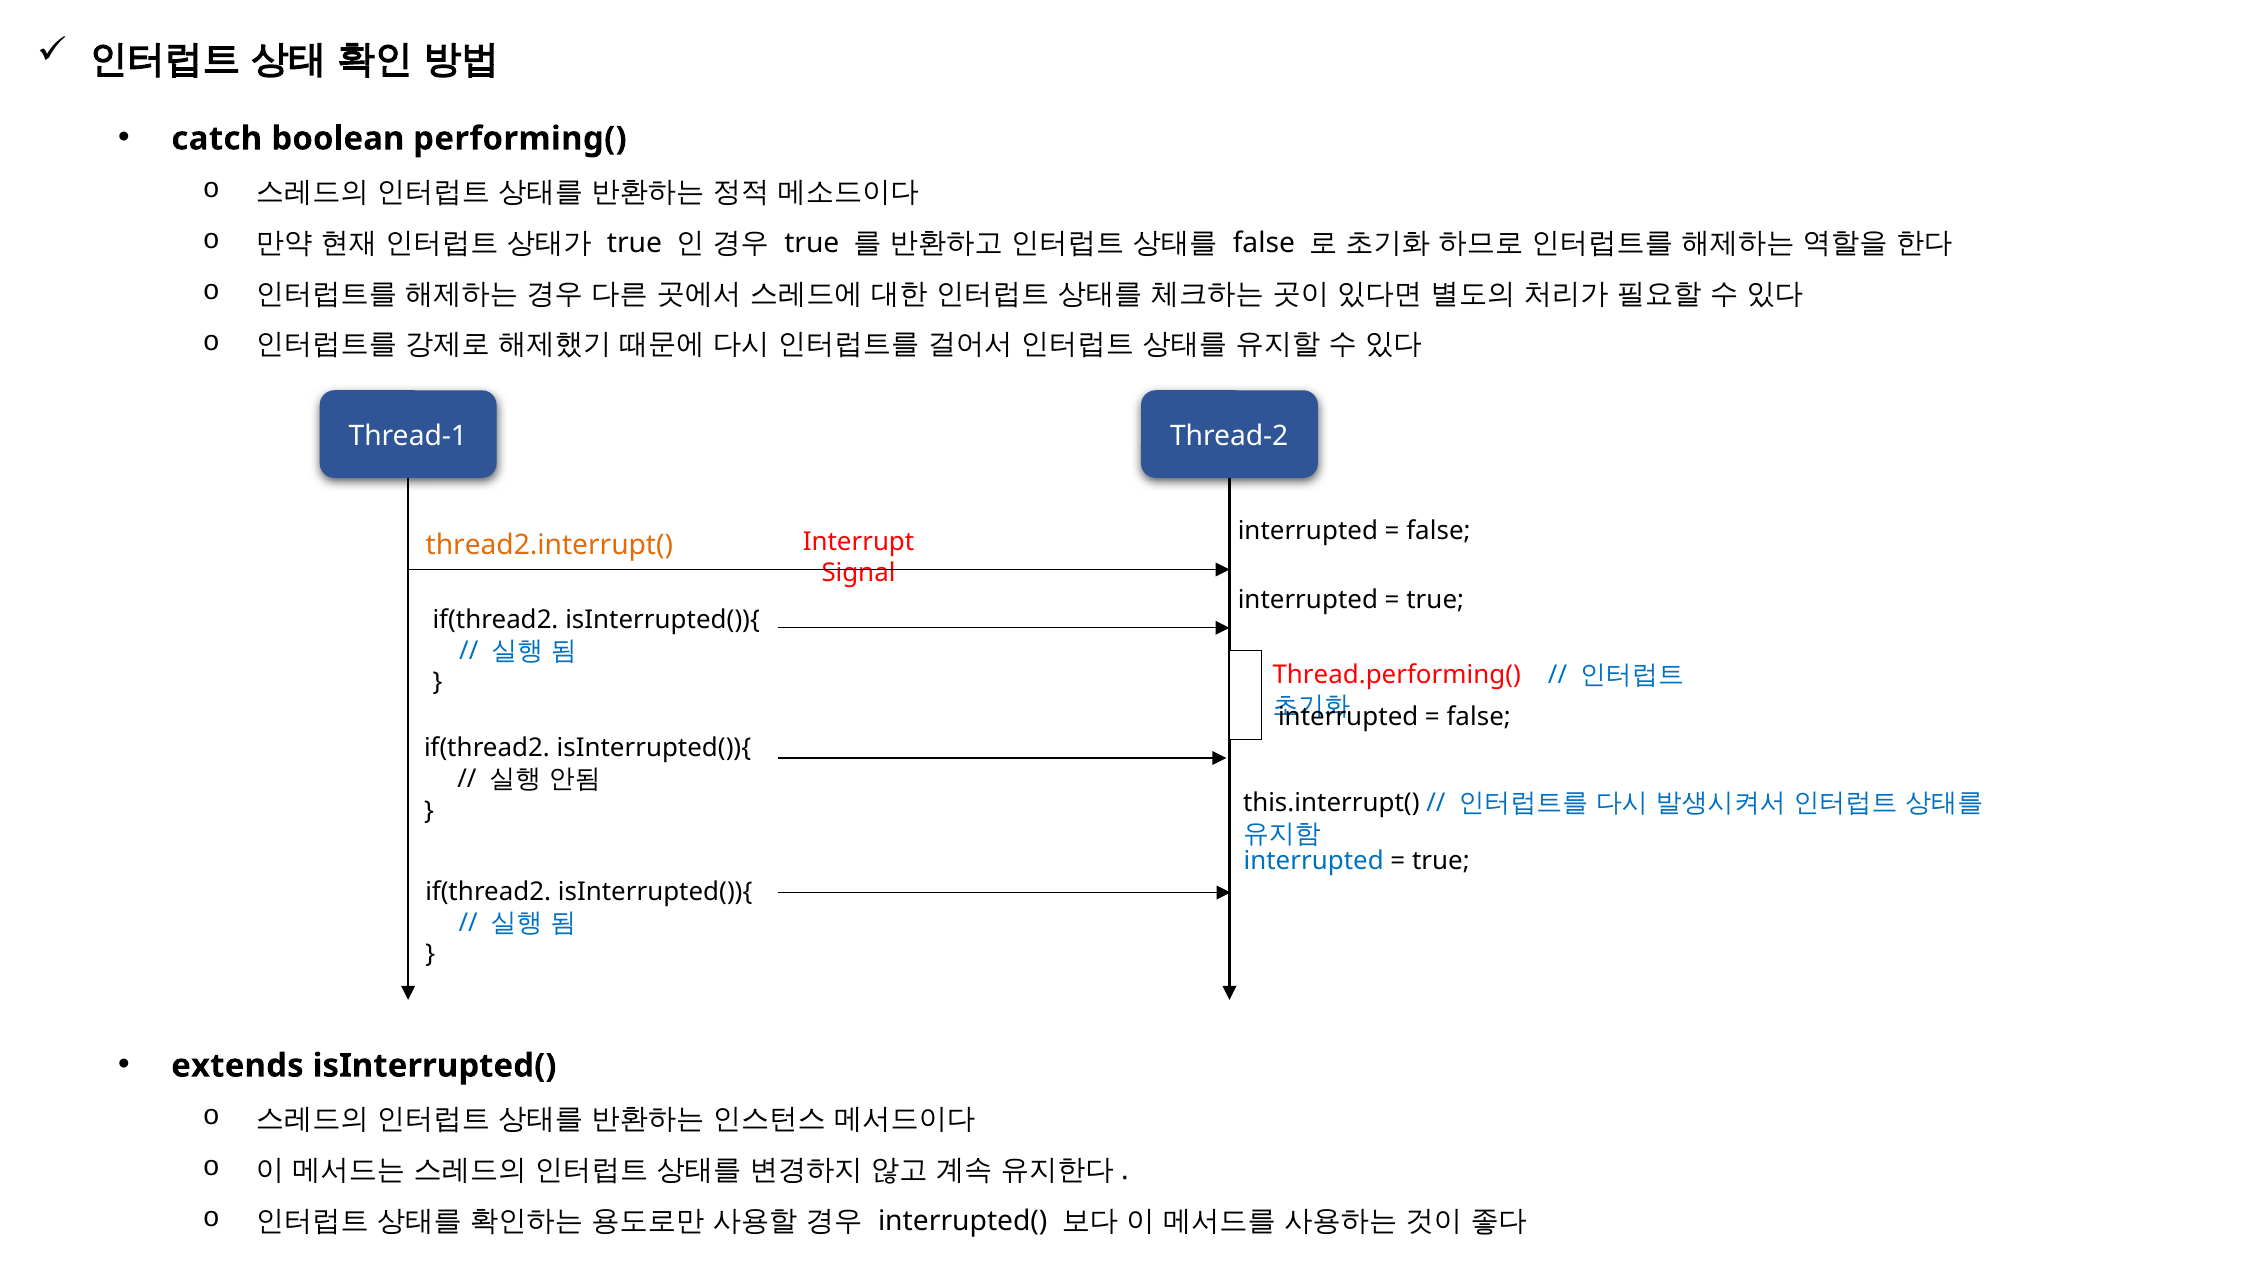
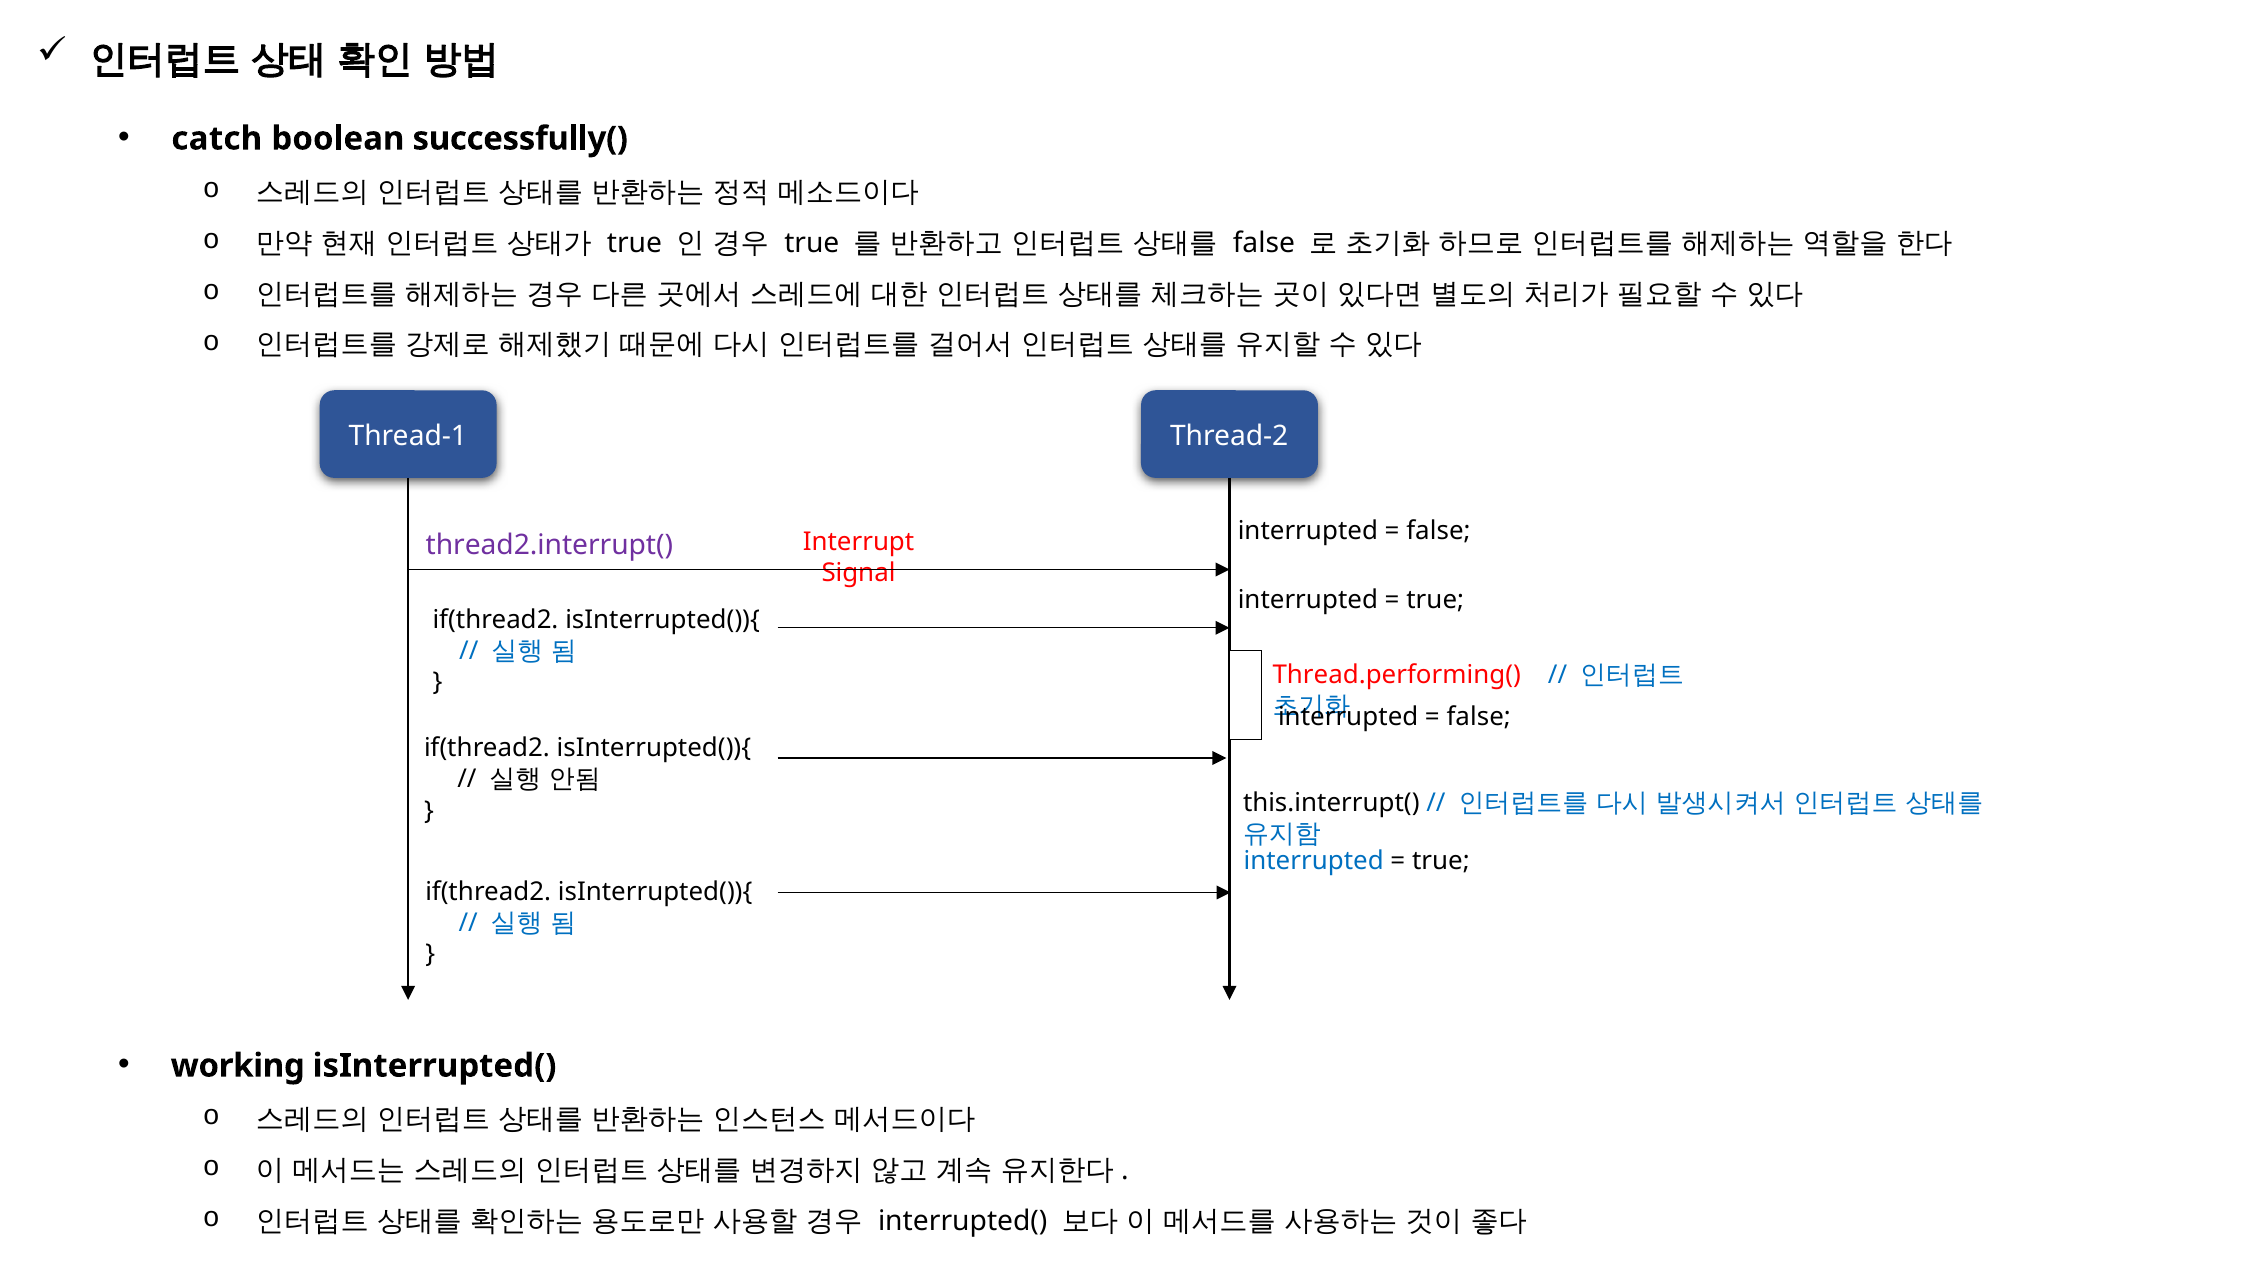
performing(: performing( -> successfully( (520, 139)
thread2.interrupt( colour: orange -> purple (549, 545)
extends: extends -> working (238, 1065)
